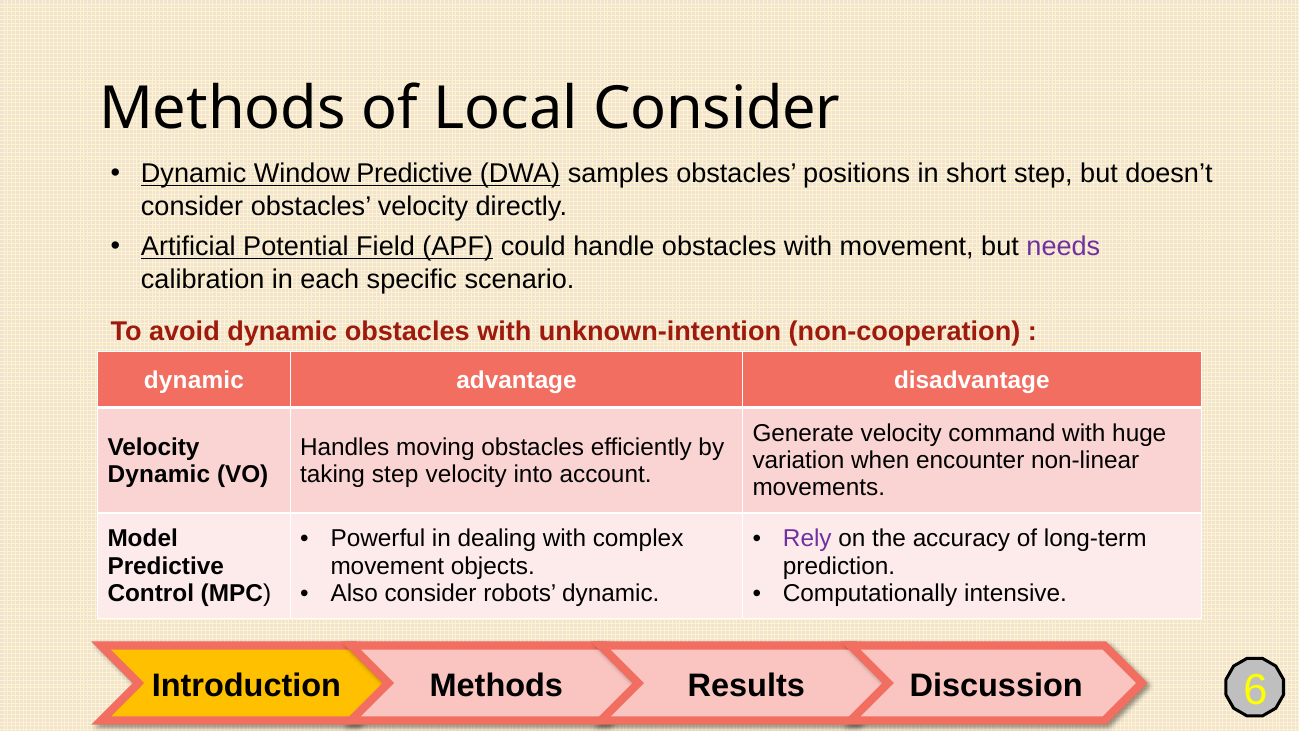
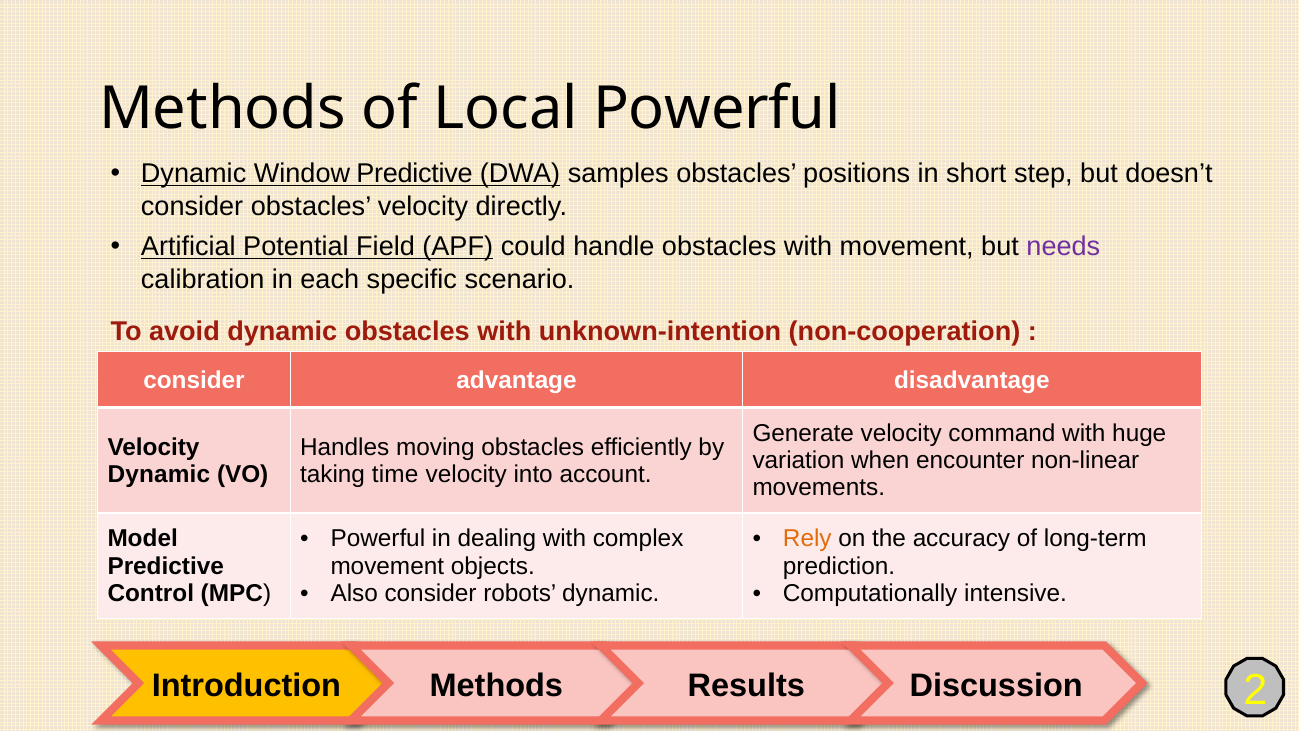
Local Consider: Consider -> Powerful (717, 109)
dynamic: dynamic -> consider (194, 380)
taking step: step -> time (395, 474)
Rely colour: purple -> orange (807, 539)
6: 6 -> 2 (1255, 690)
